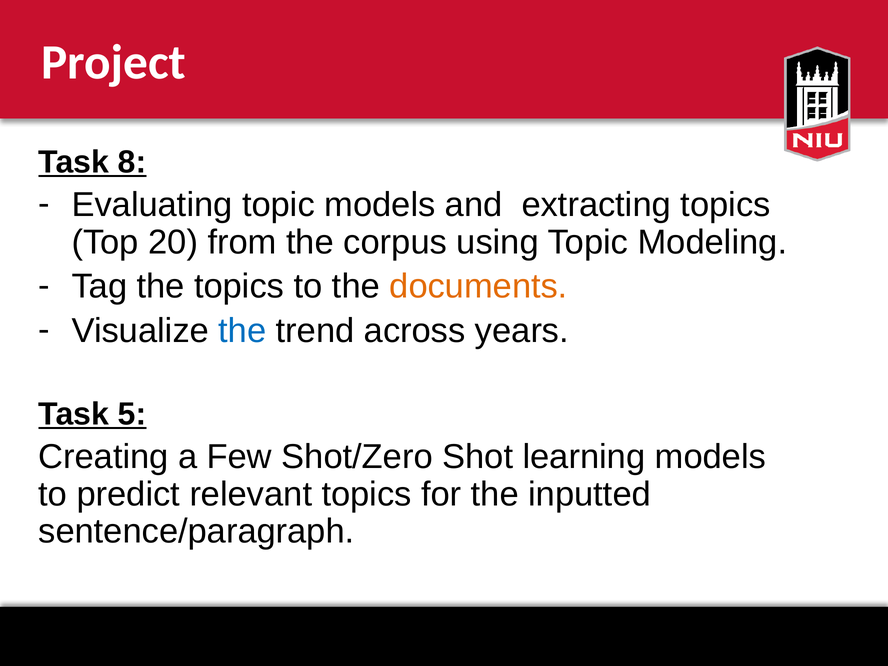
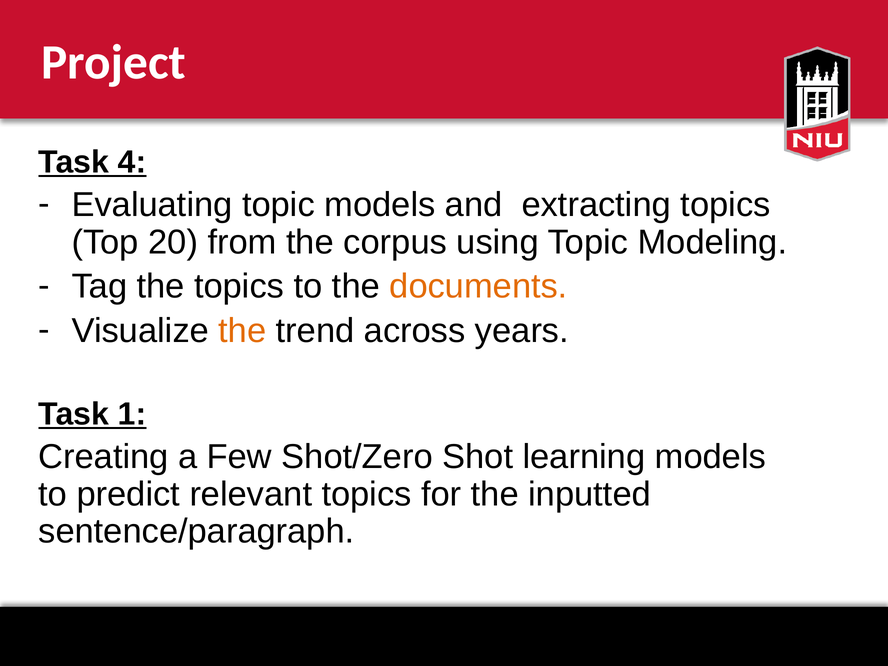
8: 8 -> 4 (132, 162)
the colour: blue -> orange (242, 331)
5: 5 -> 1 (132, 414)
